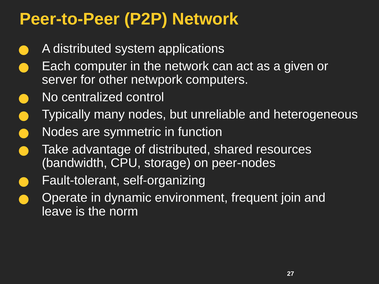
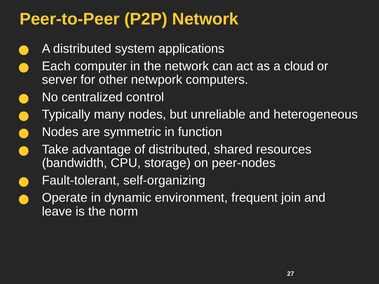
given: given -> cloud (299, 66)
